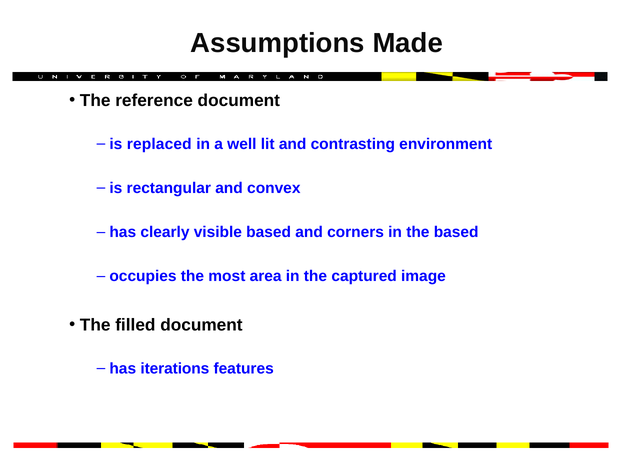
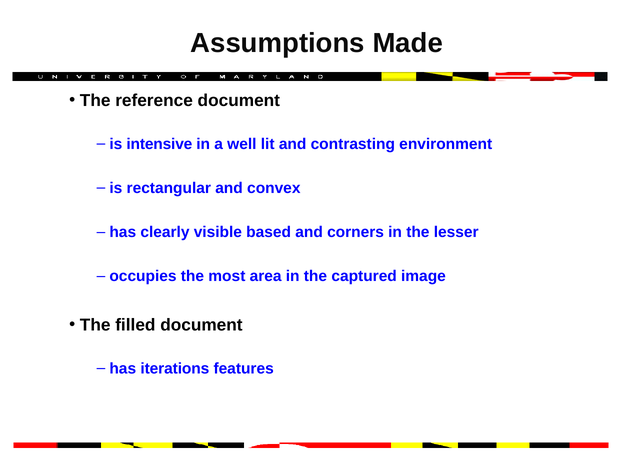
replaced: replaced -> intensive (159, 144)
the based: based -> lesser (456, 232)
